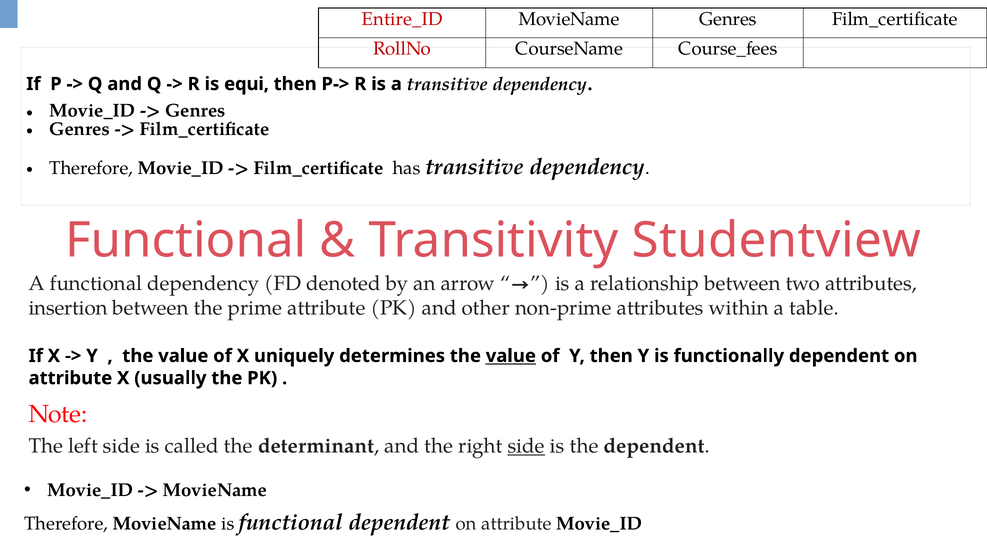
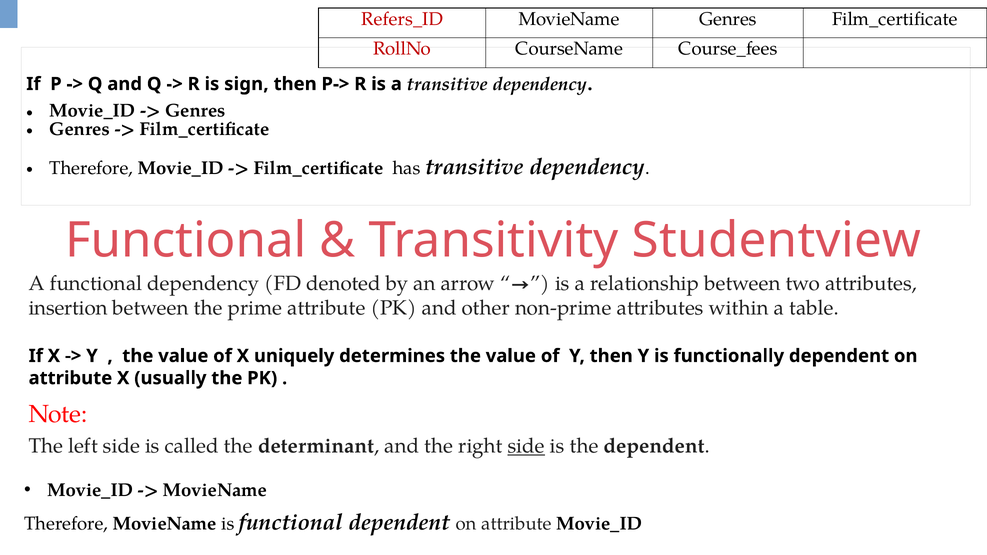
Entire_ID: Entire_ID -> Refers_ID (402, 19)
equi: equi -> sign (246, 84)
value underline: present -> none (511, 356)
